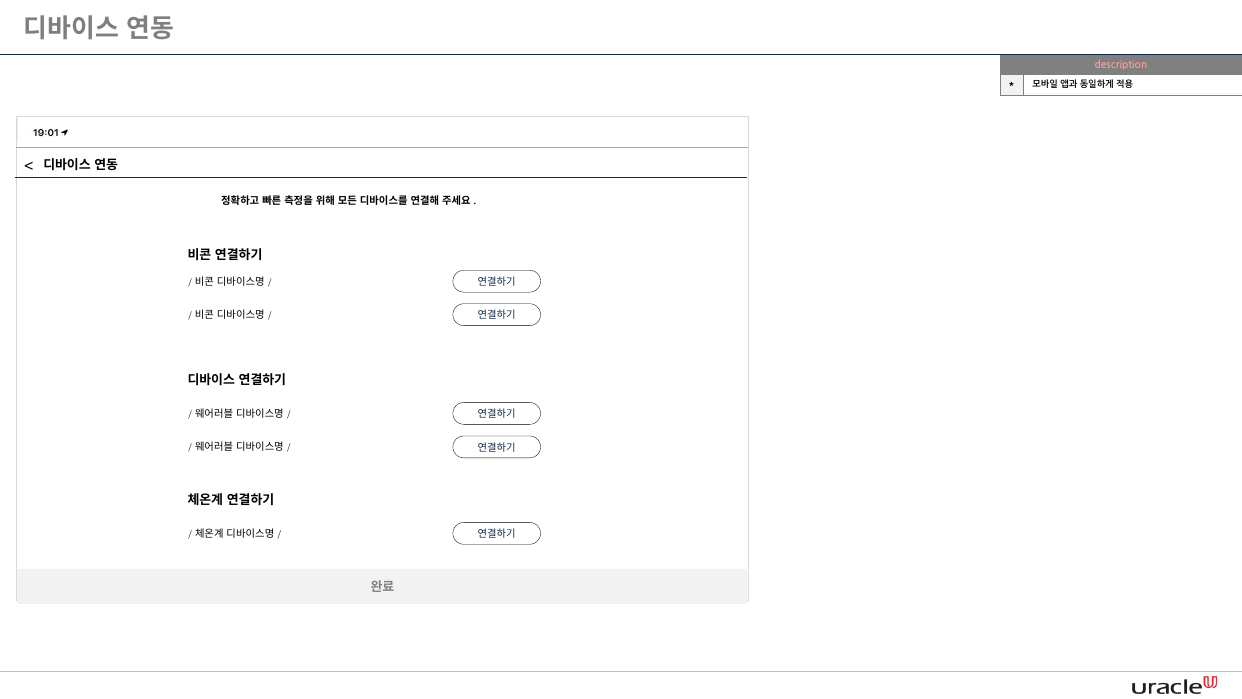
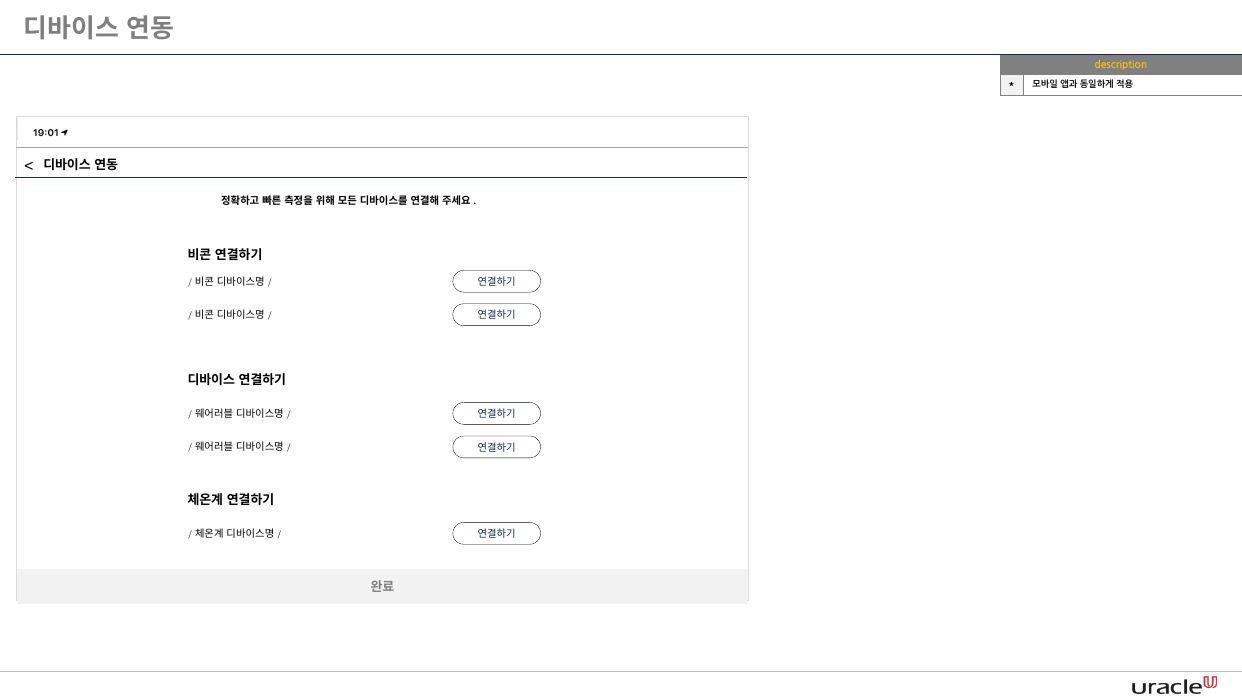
description colour: pink -> yellow (1121, 65)
